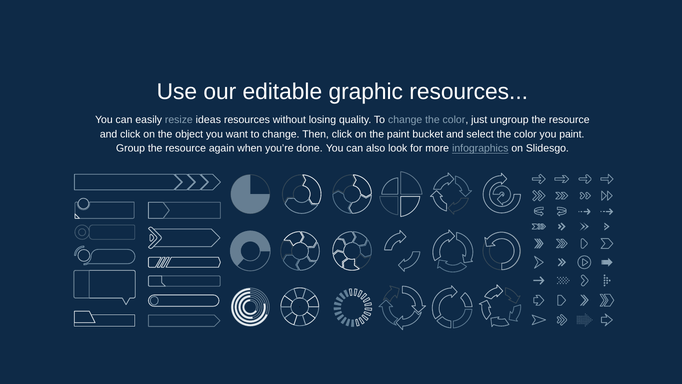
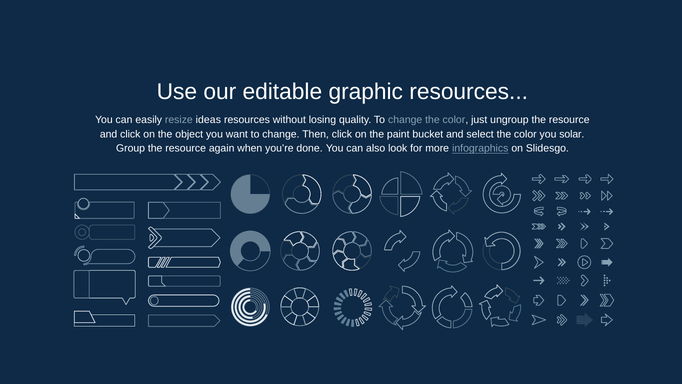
you paint: paint -> solar (572, 134)
